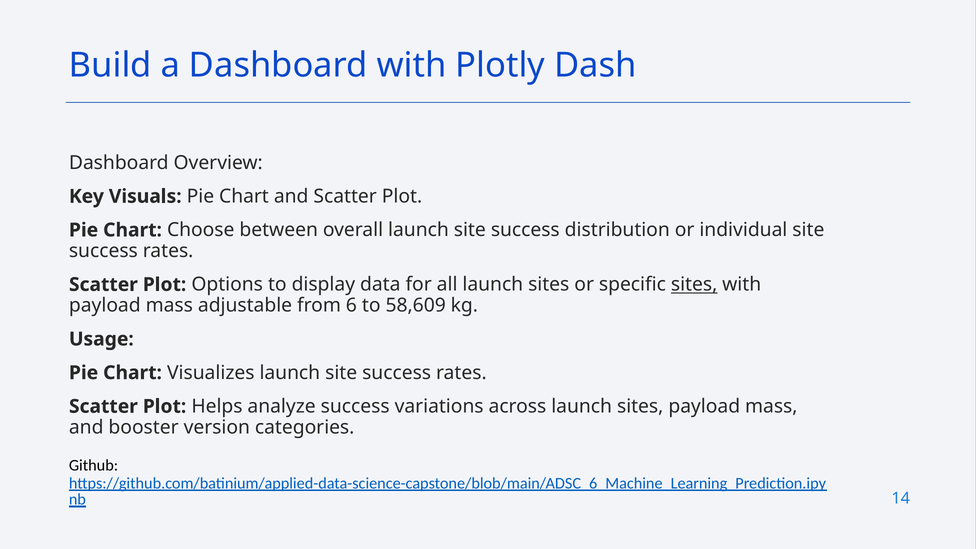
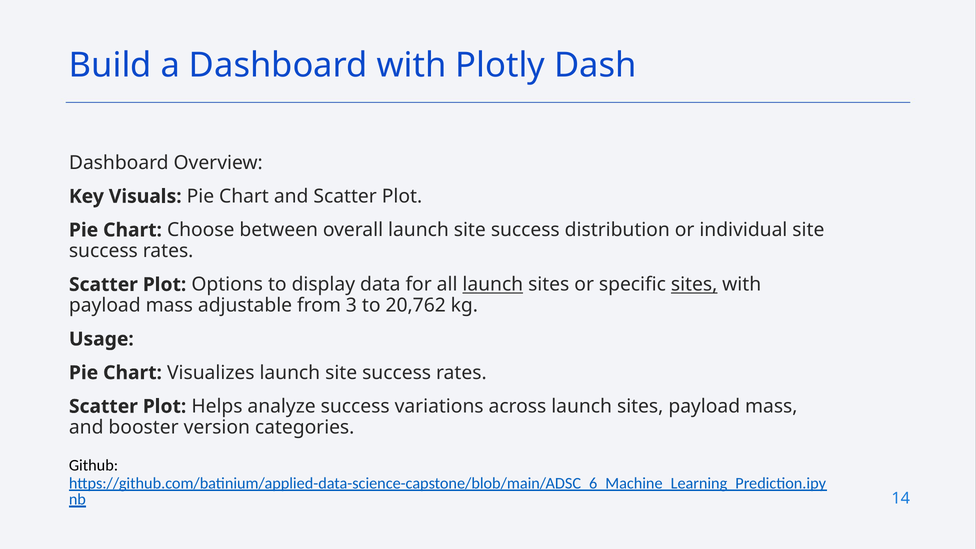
launch underline: none -> present (493, 285)
6: 6 -> 3 (351, 305)
58,609: 58,609 -> 20,762 (416, 305)
